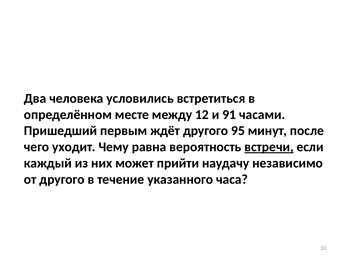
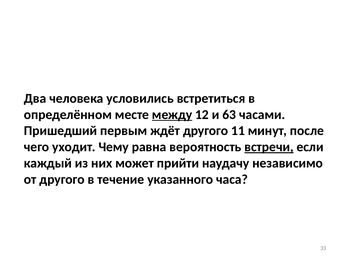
между underline: none -> present (172, 115)
91: 91 -> 63 (229, 115)
95: 95 -> 11 (238, 131)
